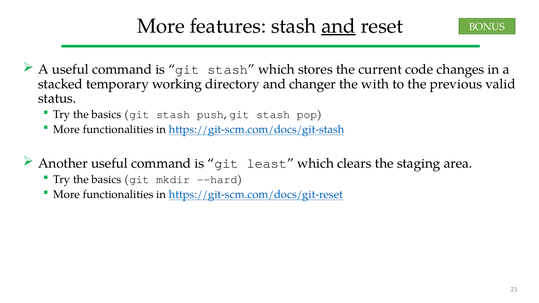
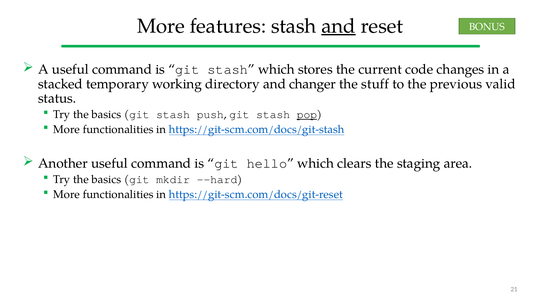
with: with -> stuff (375, 84)
pop underline: none -> present (307, 115)
least: least -> hello (267, 163)
